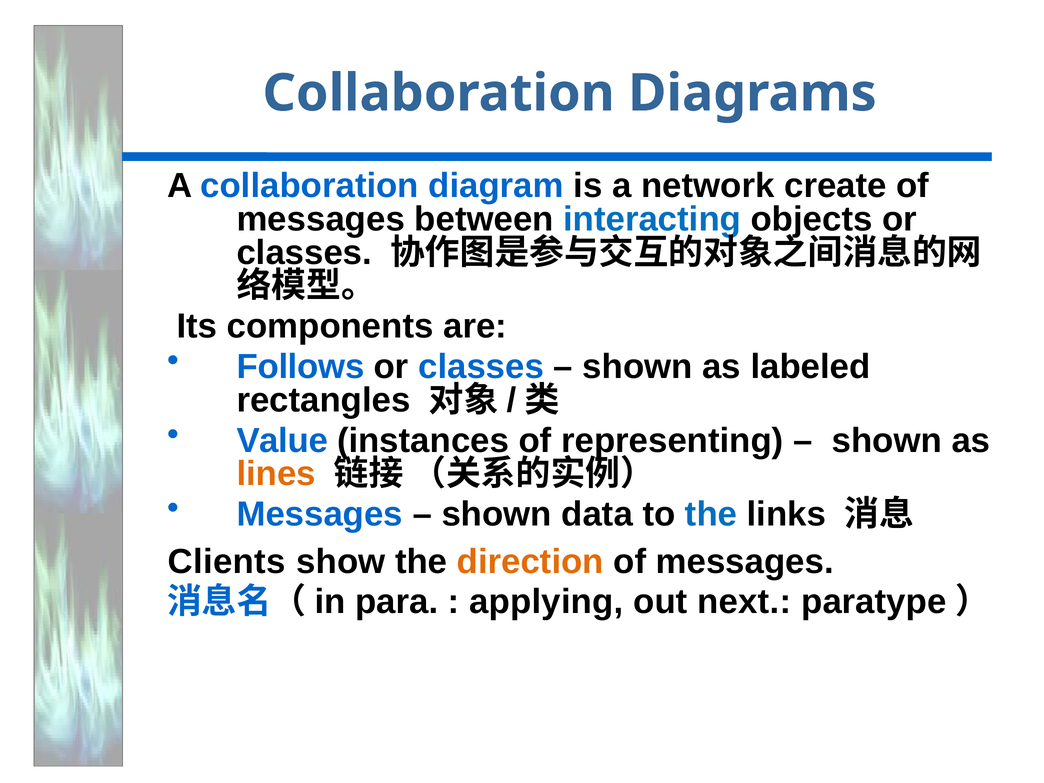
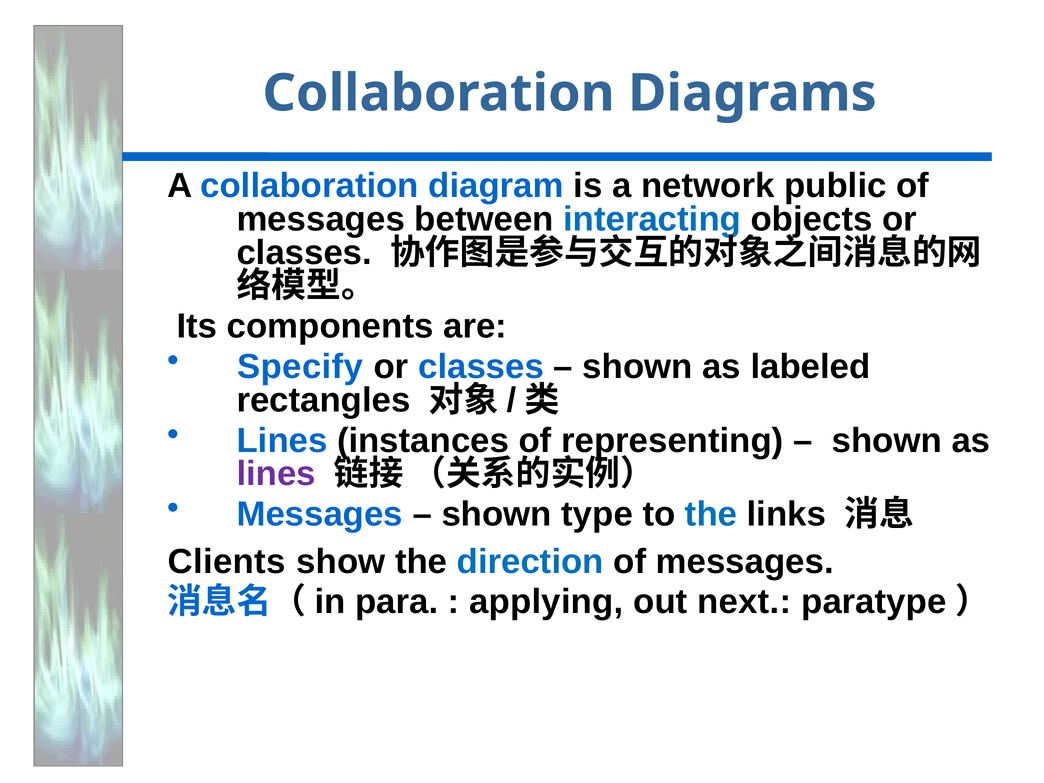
create: create -> public (835, 186)
Follows: Follows -> Specify (300, 367)
Value: Value -> Lines (282, 441)
lines colour: orange -> purple (276, 474)
data: data -> type (597, 514)
direction colour: orange -> blue (530, 562)
